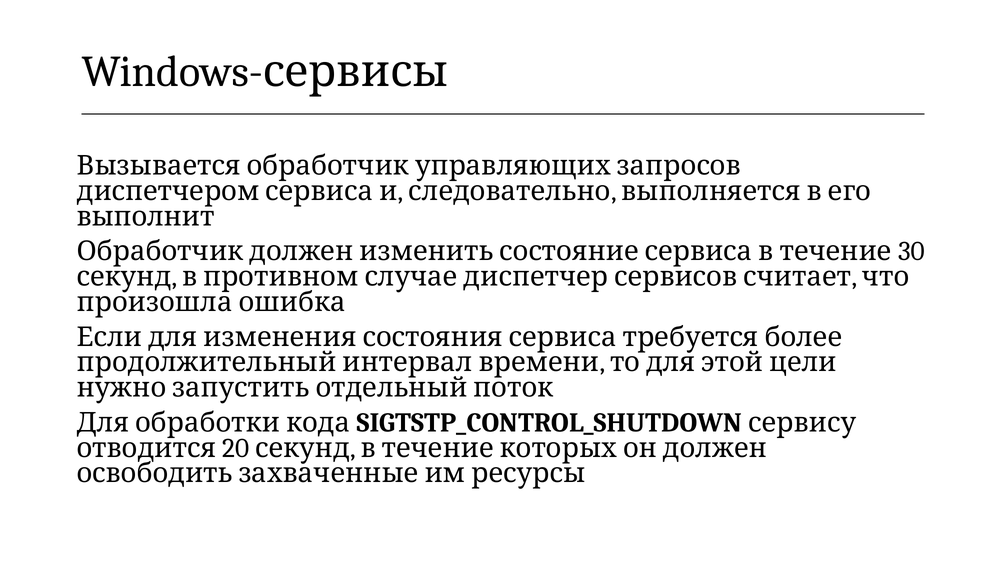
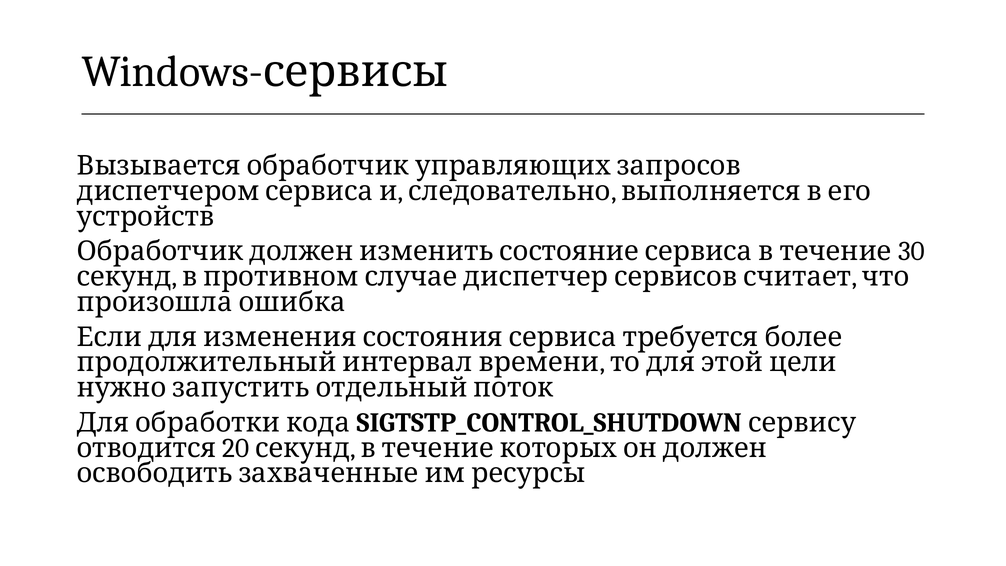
выполнит: выполнит -> устройств (145, 217)
